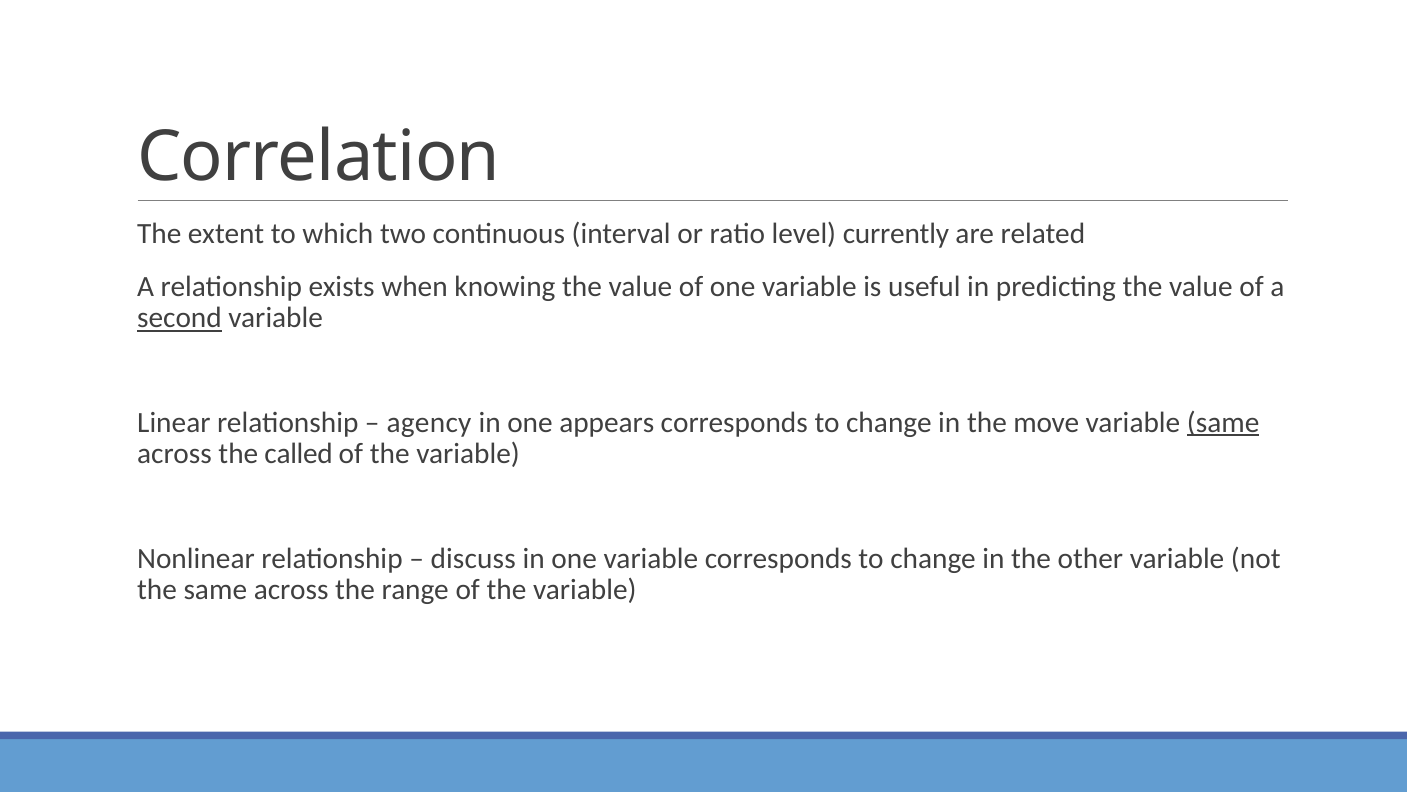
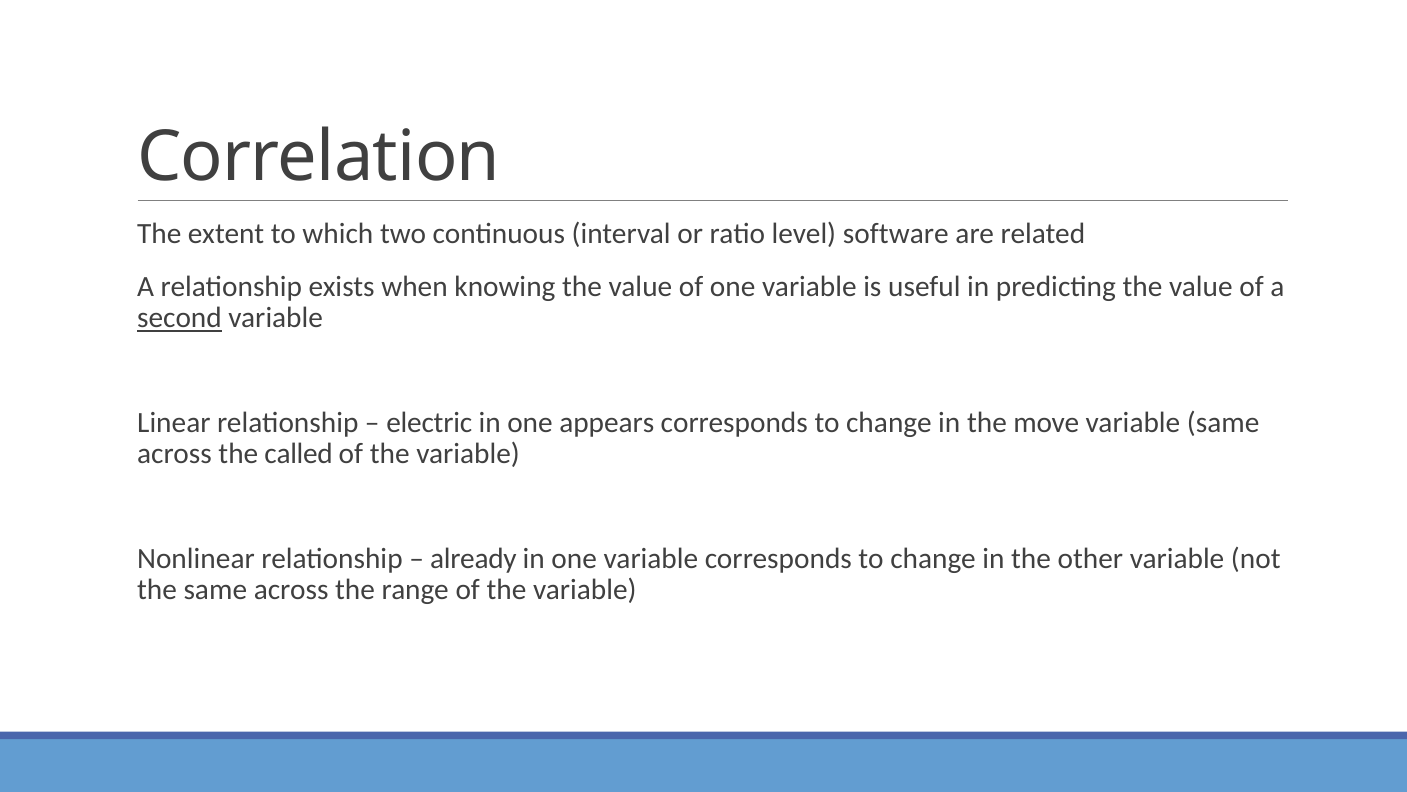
currently: currently -> software (896, 234)
agency: agency -> electric (429, 422)
same underline: present -> none (1223, 422)
discuss: discuss -> already (473, 558)
